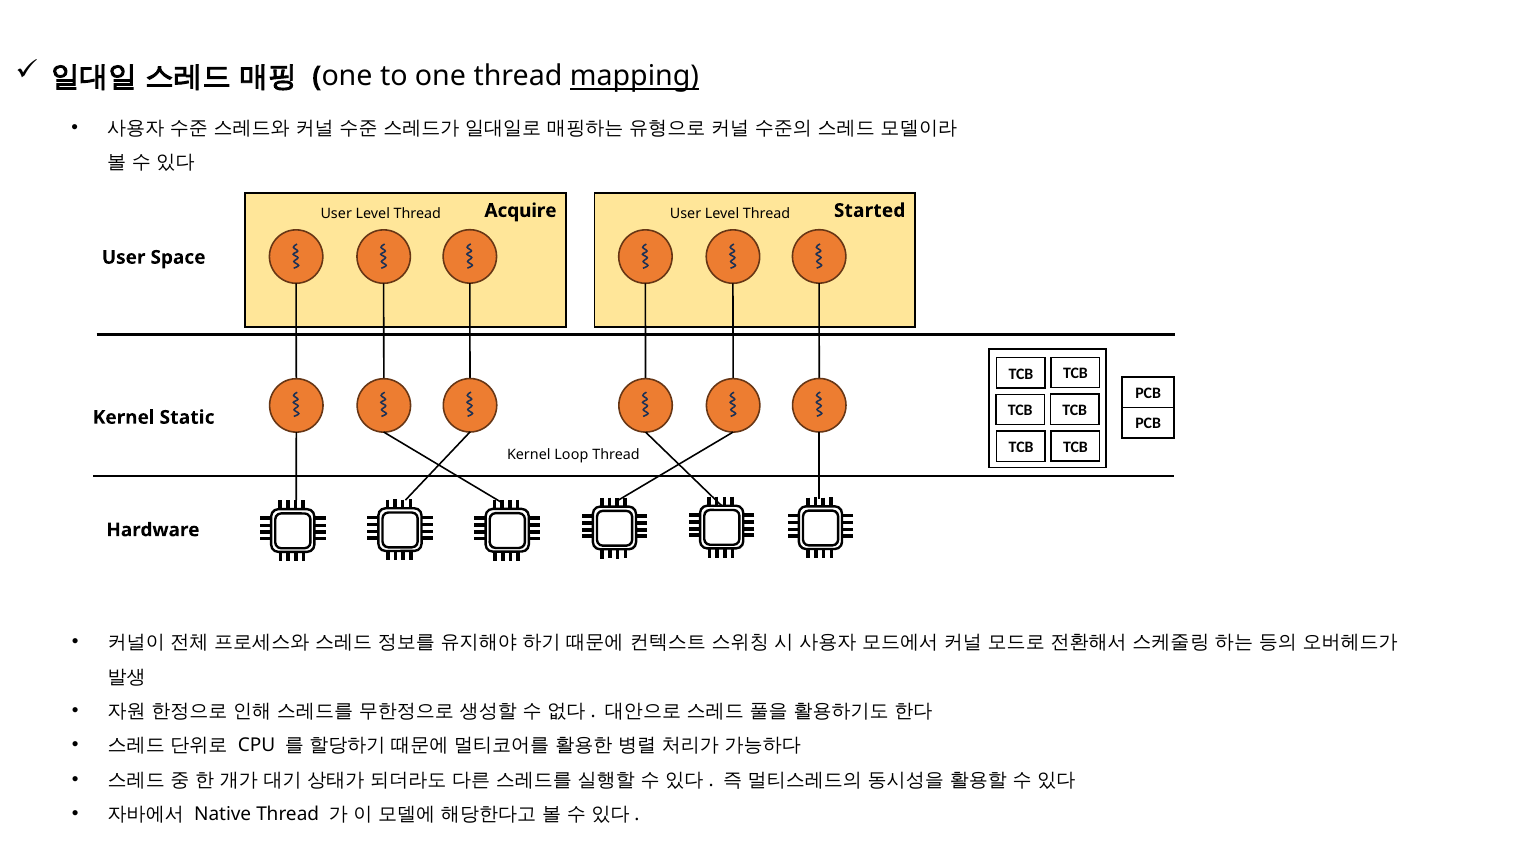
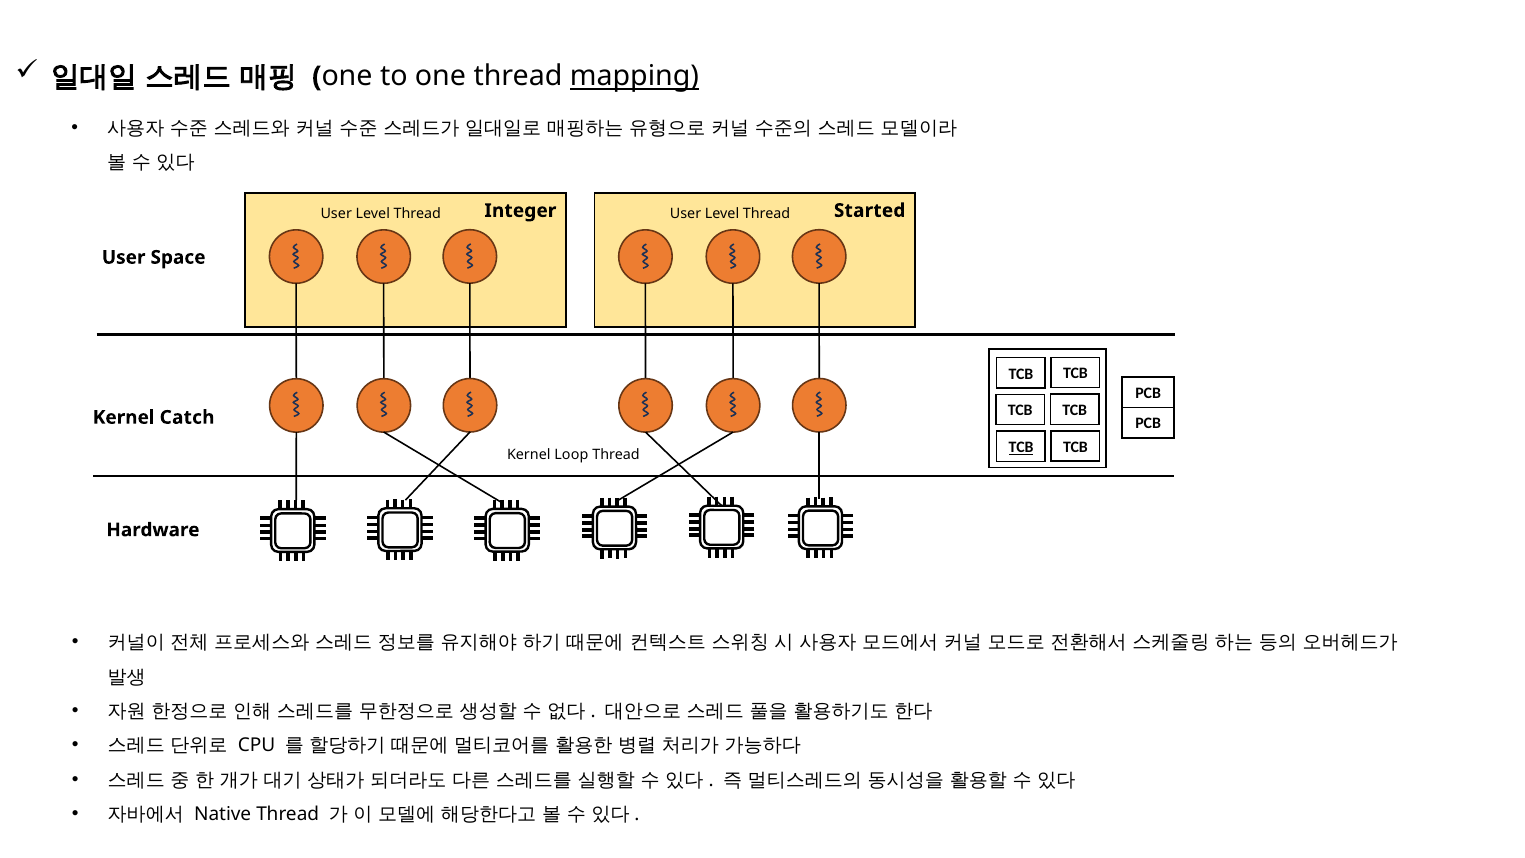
Acquire: Acquire -> Integer (520, 211)
Static: Static -> Catch (187, 417)
TCB underline: none -> present (1021, 447)
